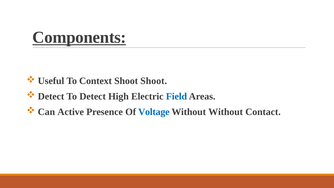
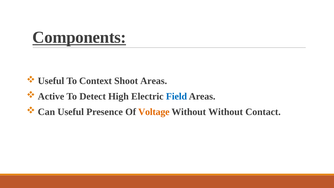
Shoot Shoot: Shoot -> Areas (154, 81)
Detect: Detect -> Active (51, 96)
Can Active: Active -> Useful (71, 112)
Voltage colour: blue -> orange (154, 112)
